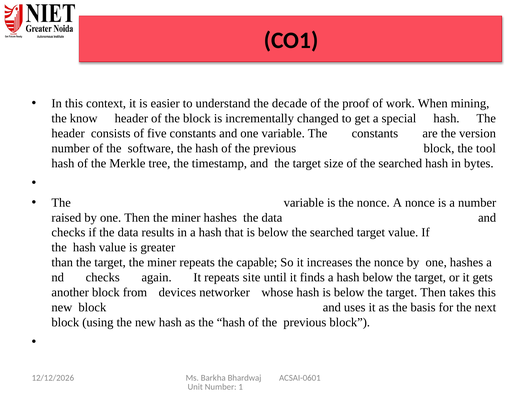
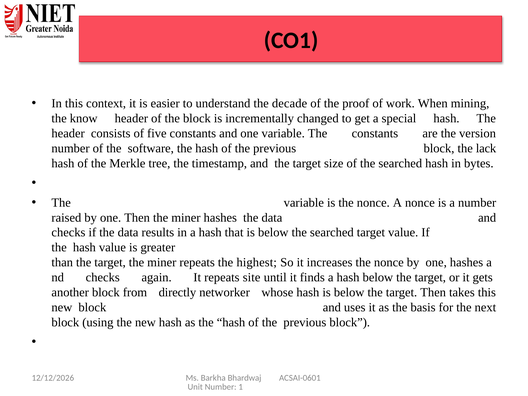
tool: tool -> lack (486, 148)
capable: capable -> highest (257, 262)
devices: devices -> directly (177, 292)
